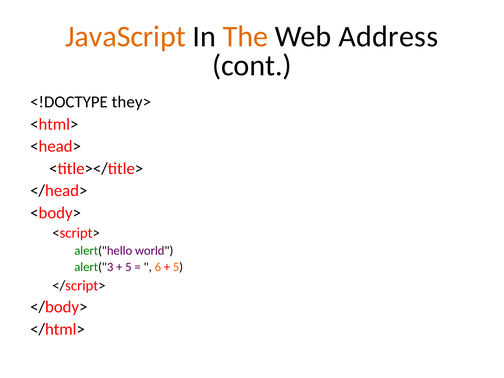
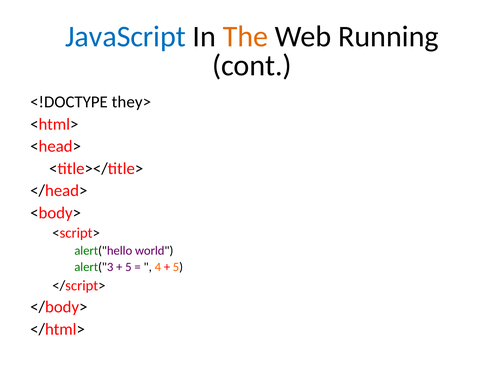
JavaScript colour: orange -> blue (125, 37)
Address: Address -> Running (388, 37)
6: 6 -> 4 (158, 267)
